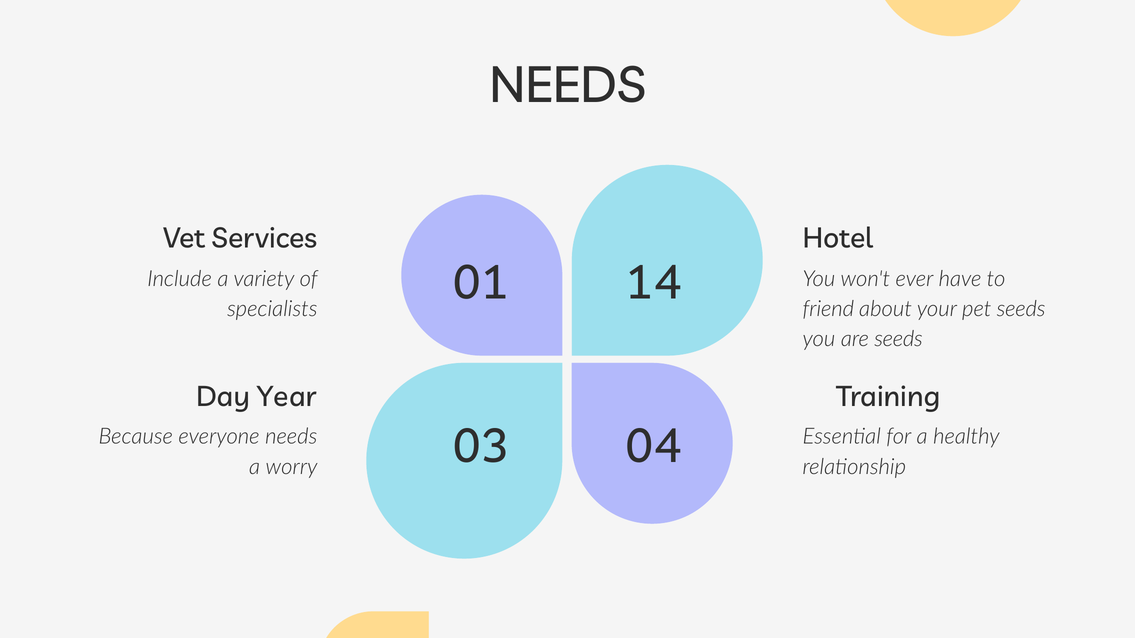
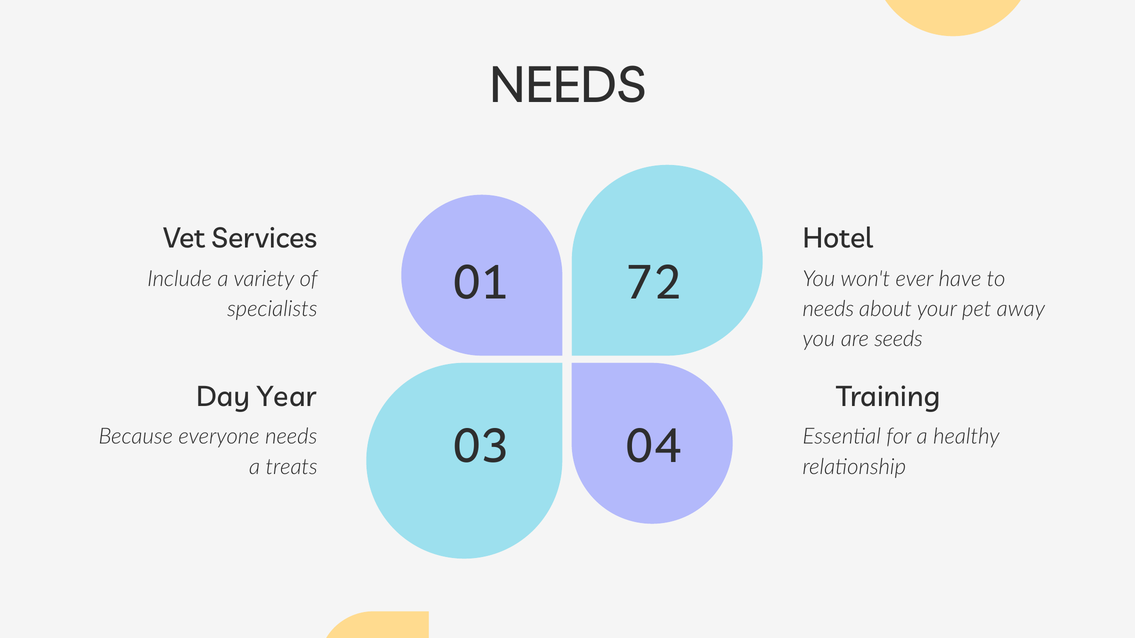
14: 14 -> 72 (654, 283)
friend: friend -> needs (828, 309)
pet seeds: seeds -> away (1021, 309)
worry: worry -> treats (292, 467)
